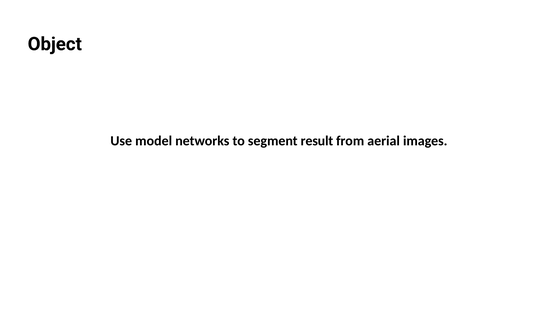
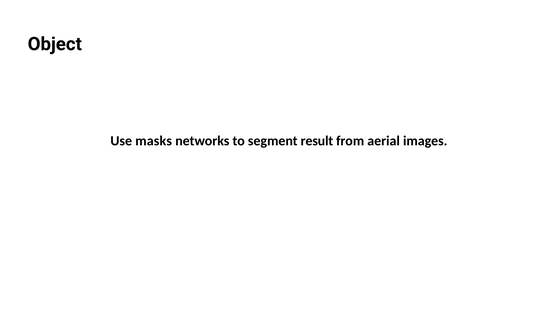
model: model -> masks (154, 141)
